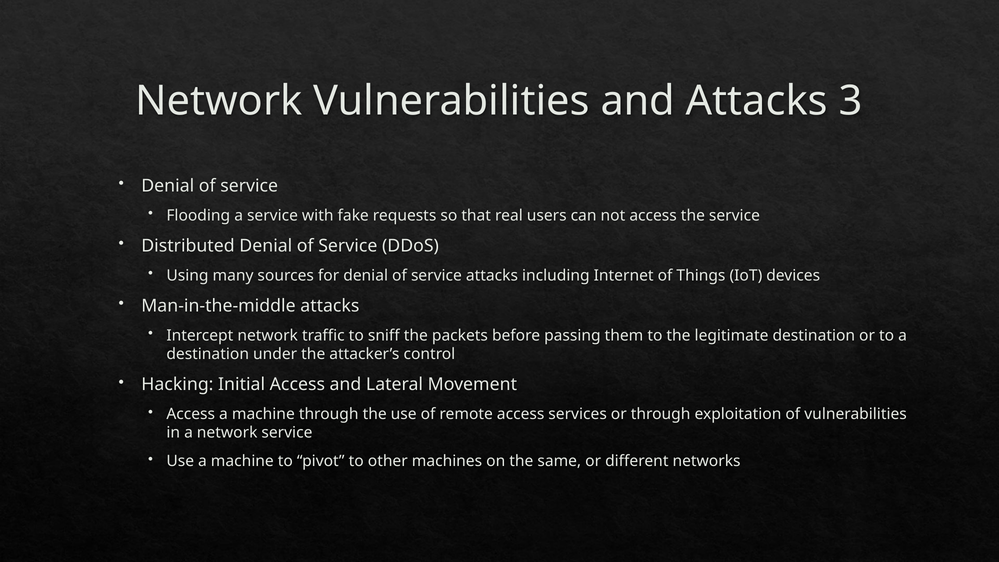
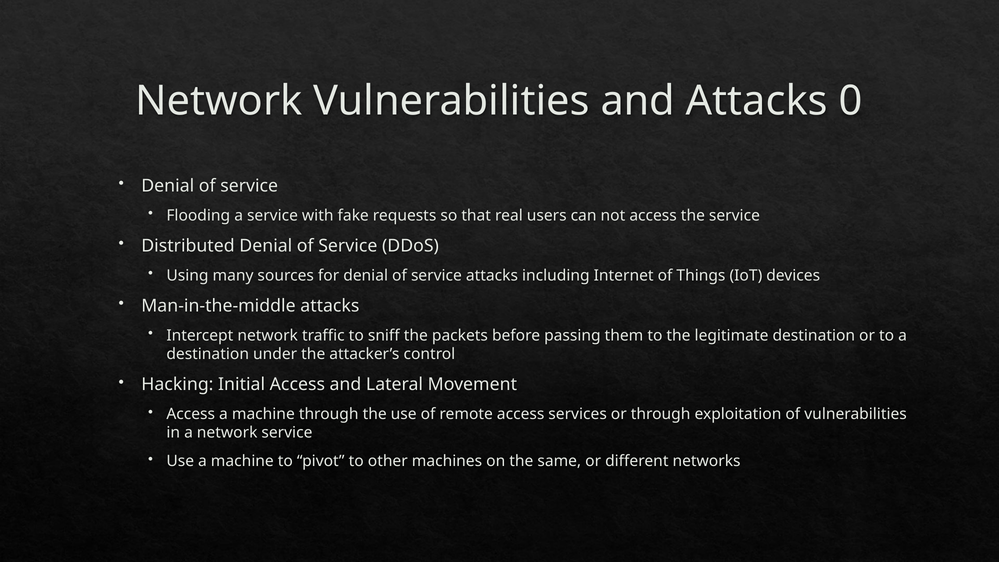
3: 3 -> 0 (851, 101)
